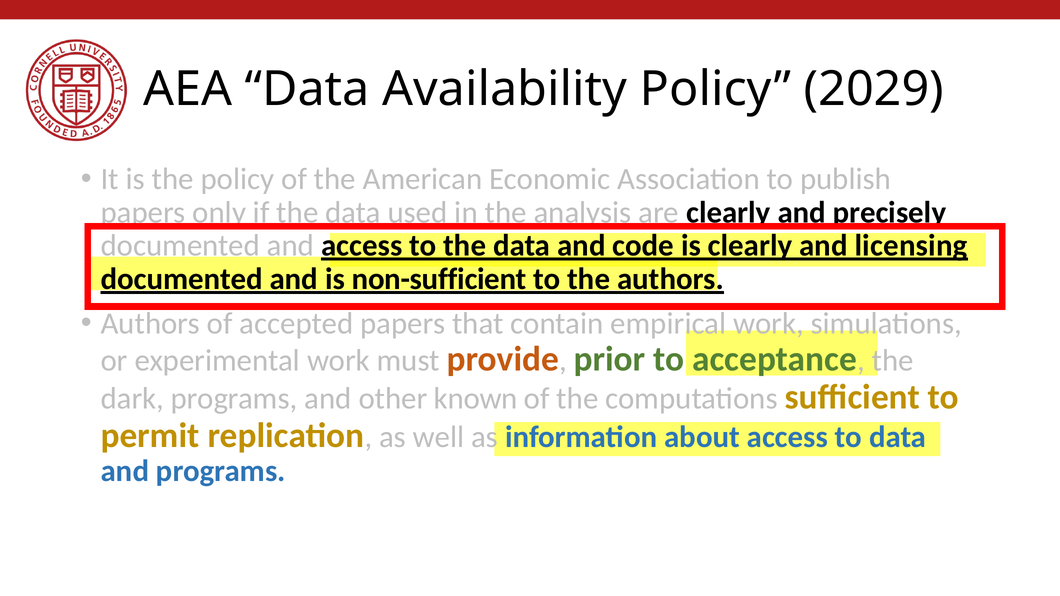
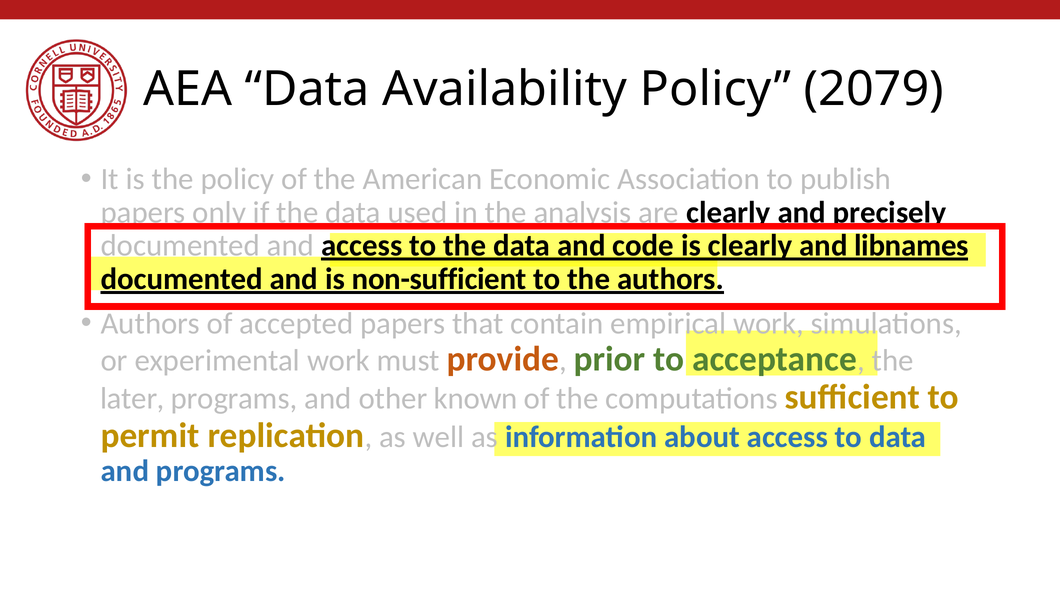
2029: 2029 -> 2079 (874, 89)
licensing: licensing -> libnames (911, 246)
dark: dark -> later (132, 399)
